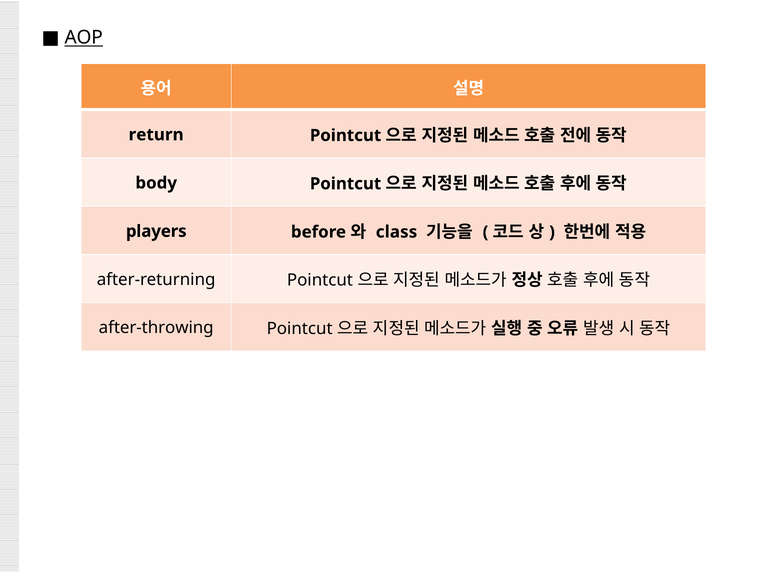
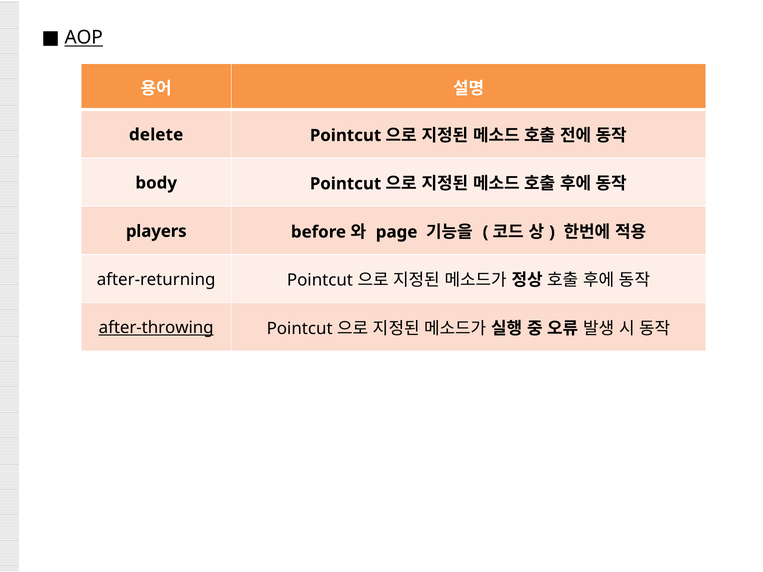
return: return -> delete (156, 135)
class: class -> page (397, 232)
after-throwing underline: none -> present (156, 328)
